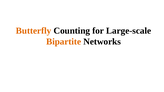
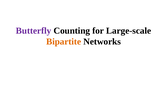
Butterfly colour: orange -> purple (34, 31)
